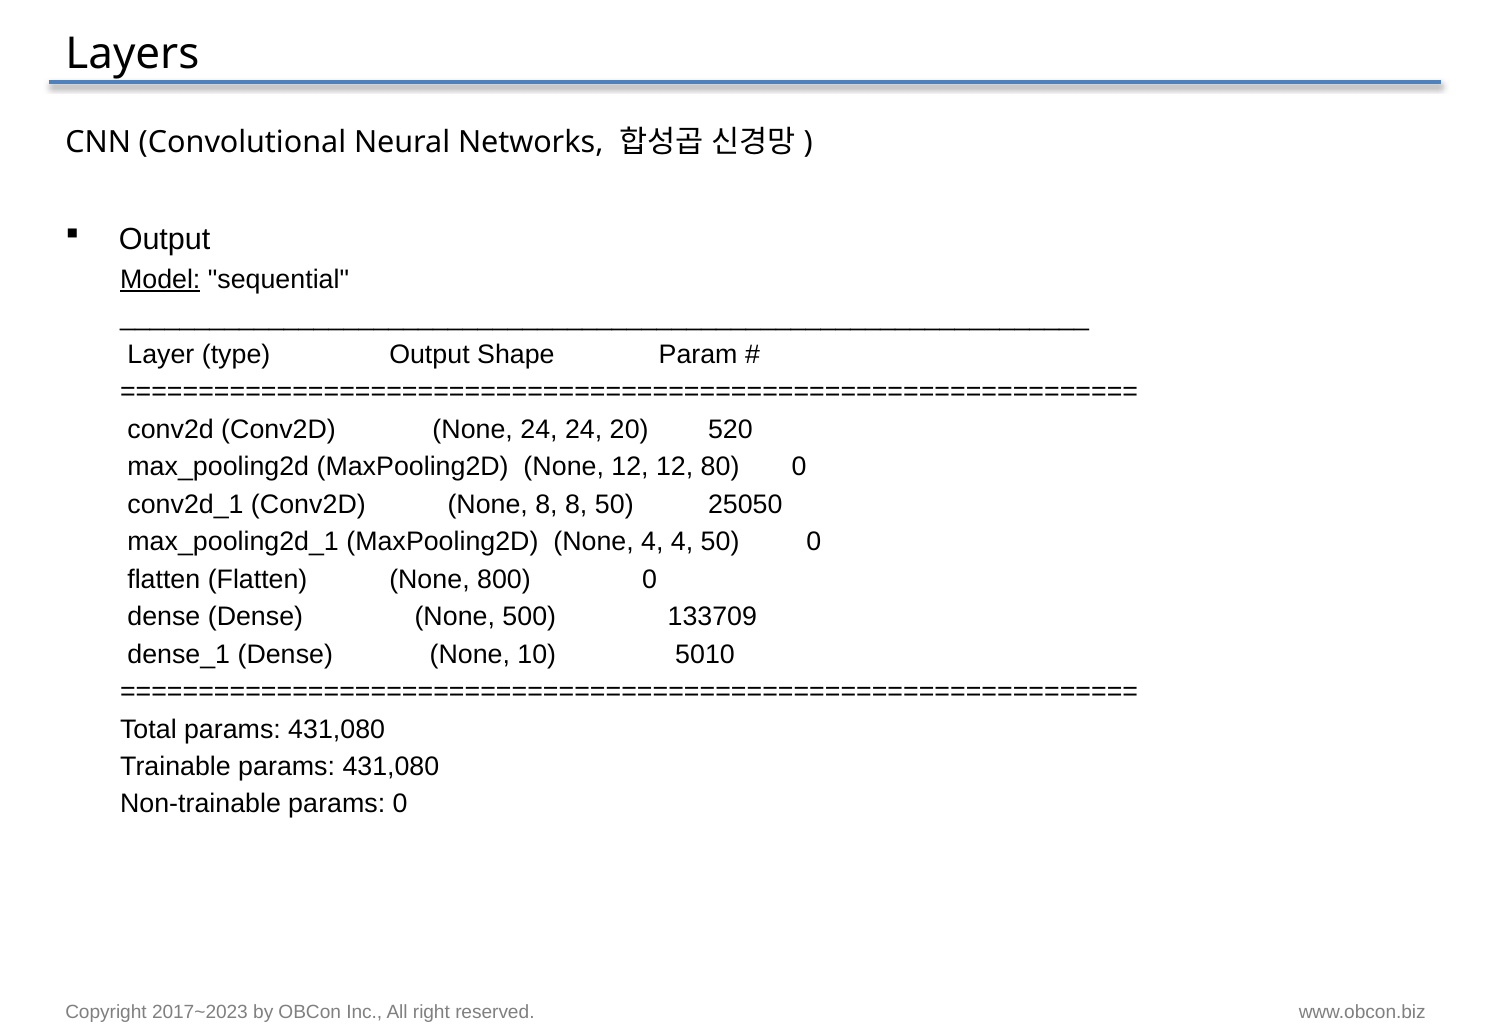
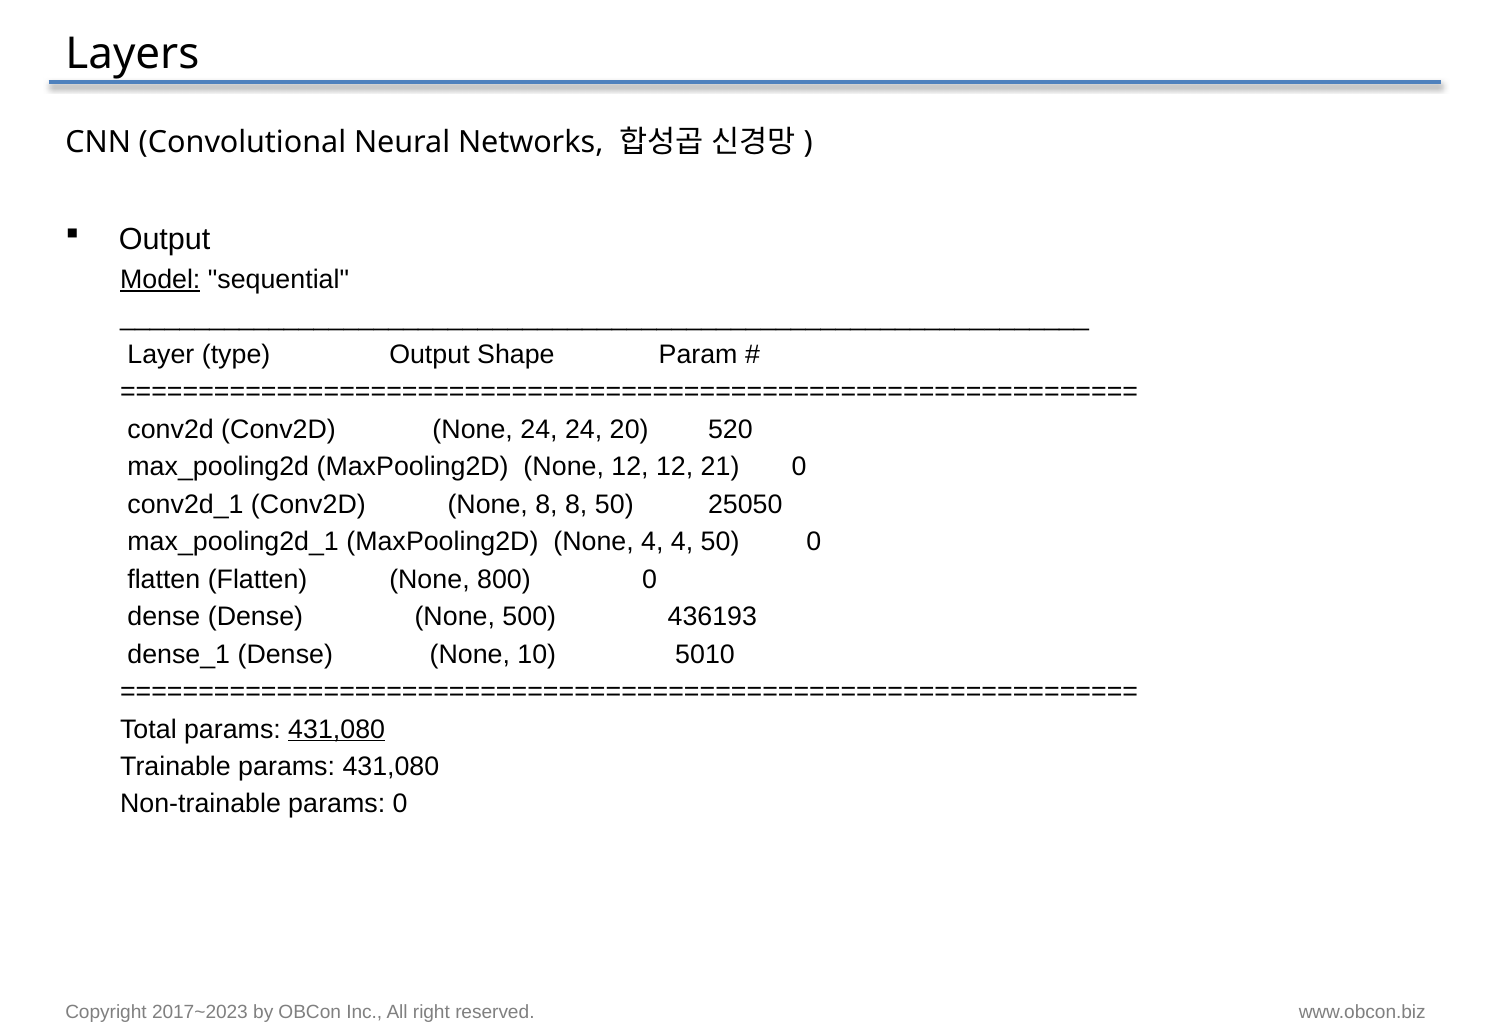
80: 80 -> 21 (720, 467)
133709: 133709 -> 436193 (712, 617)
431,080 underline: none -> present (337, 729)
